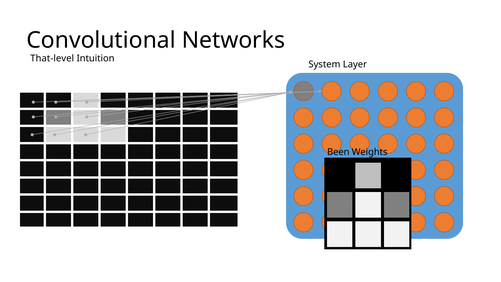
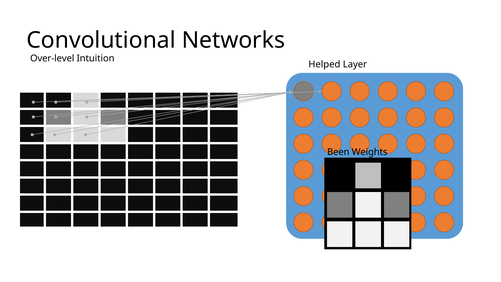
That-level: That-level -> Over-level (52, 58)
System: System -> Helped (324, 64)
